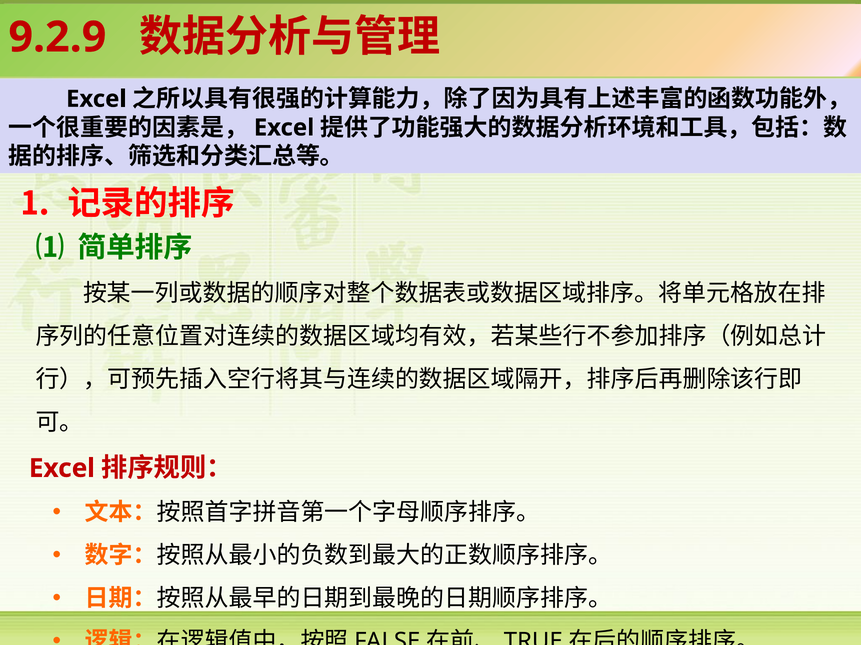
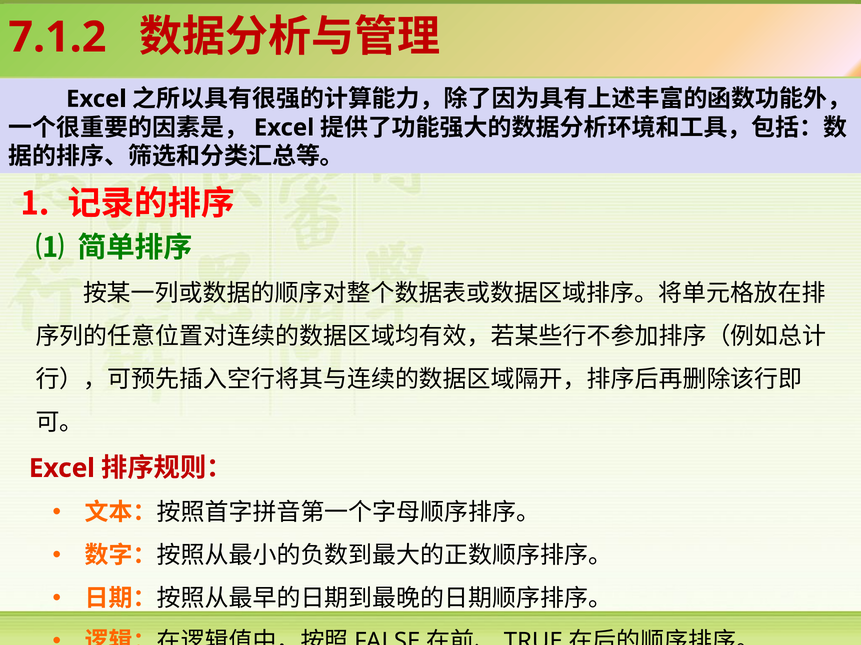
9.2.9: 9.2.9 -> 7.1.2 (57, 37)
